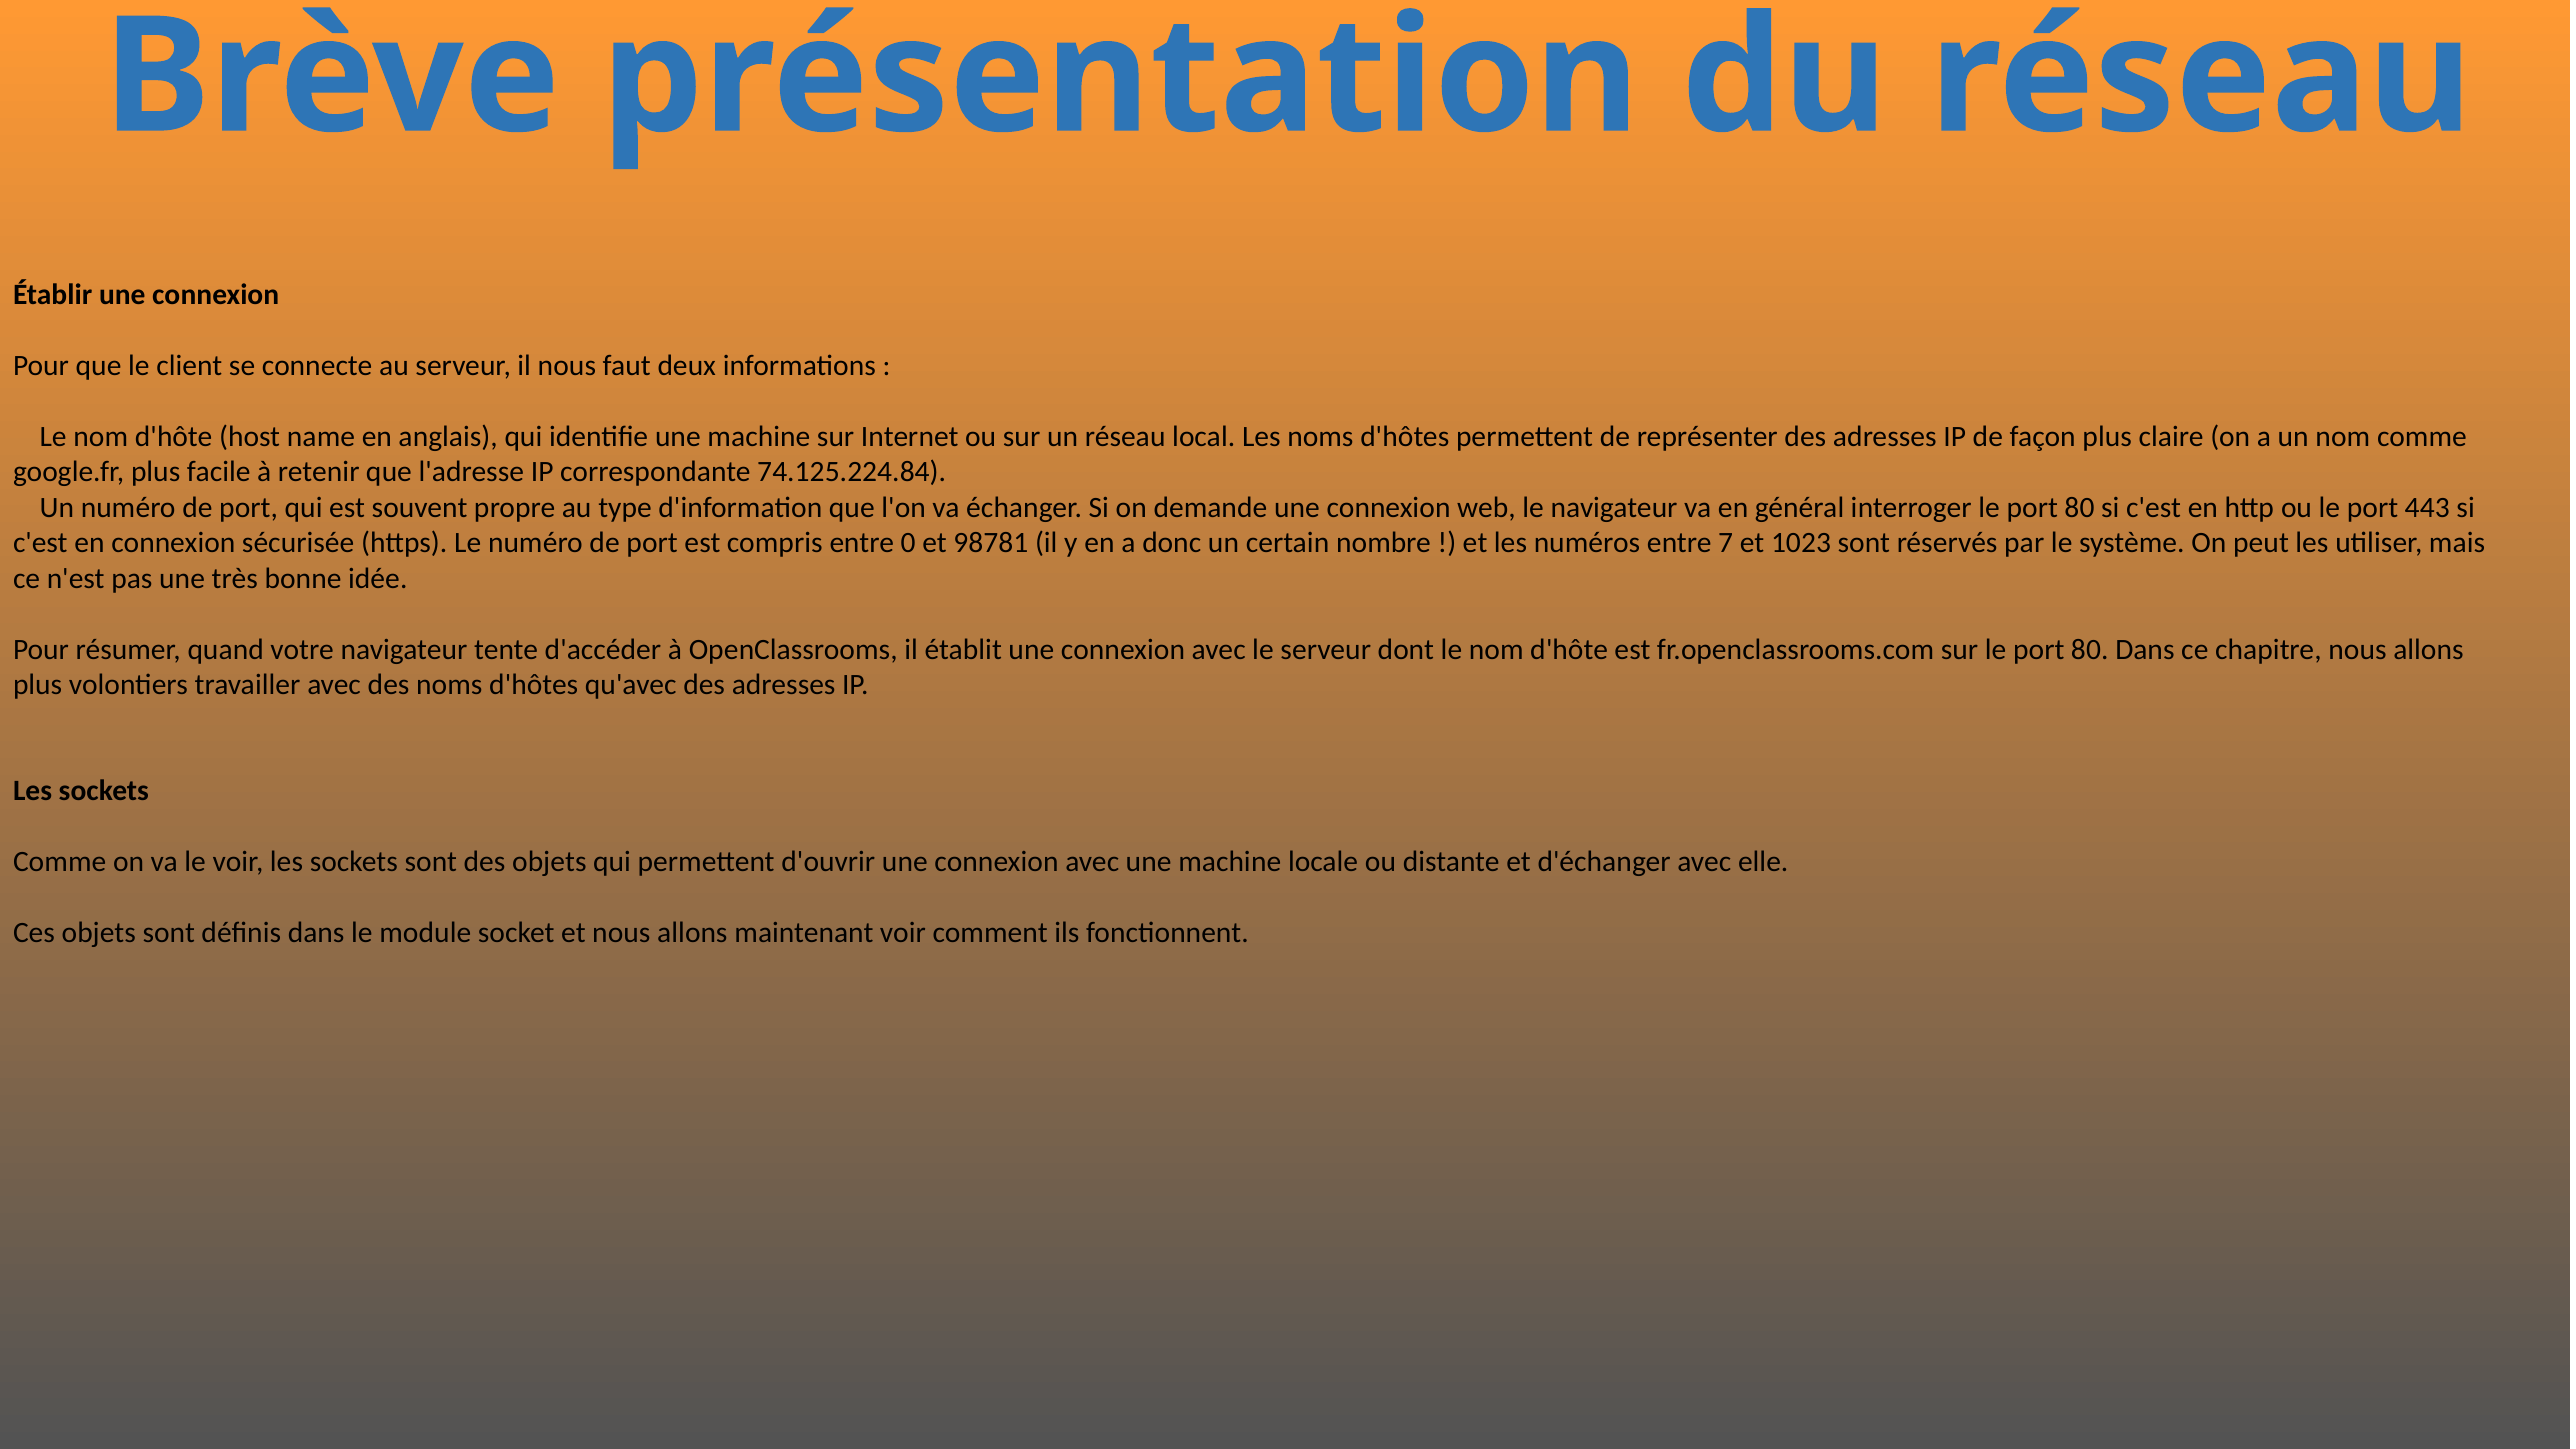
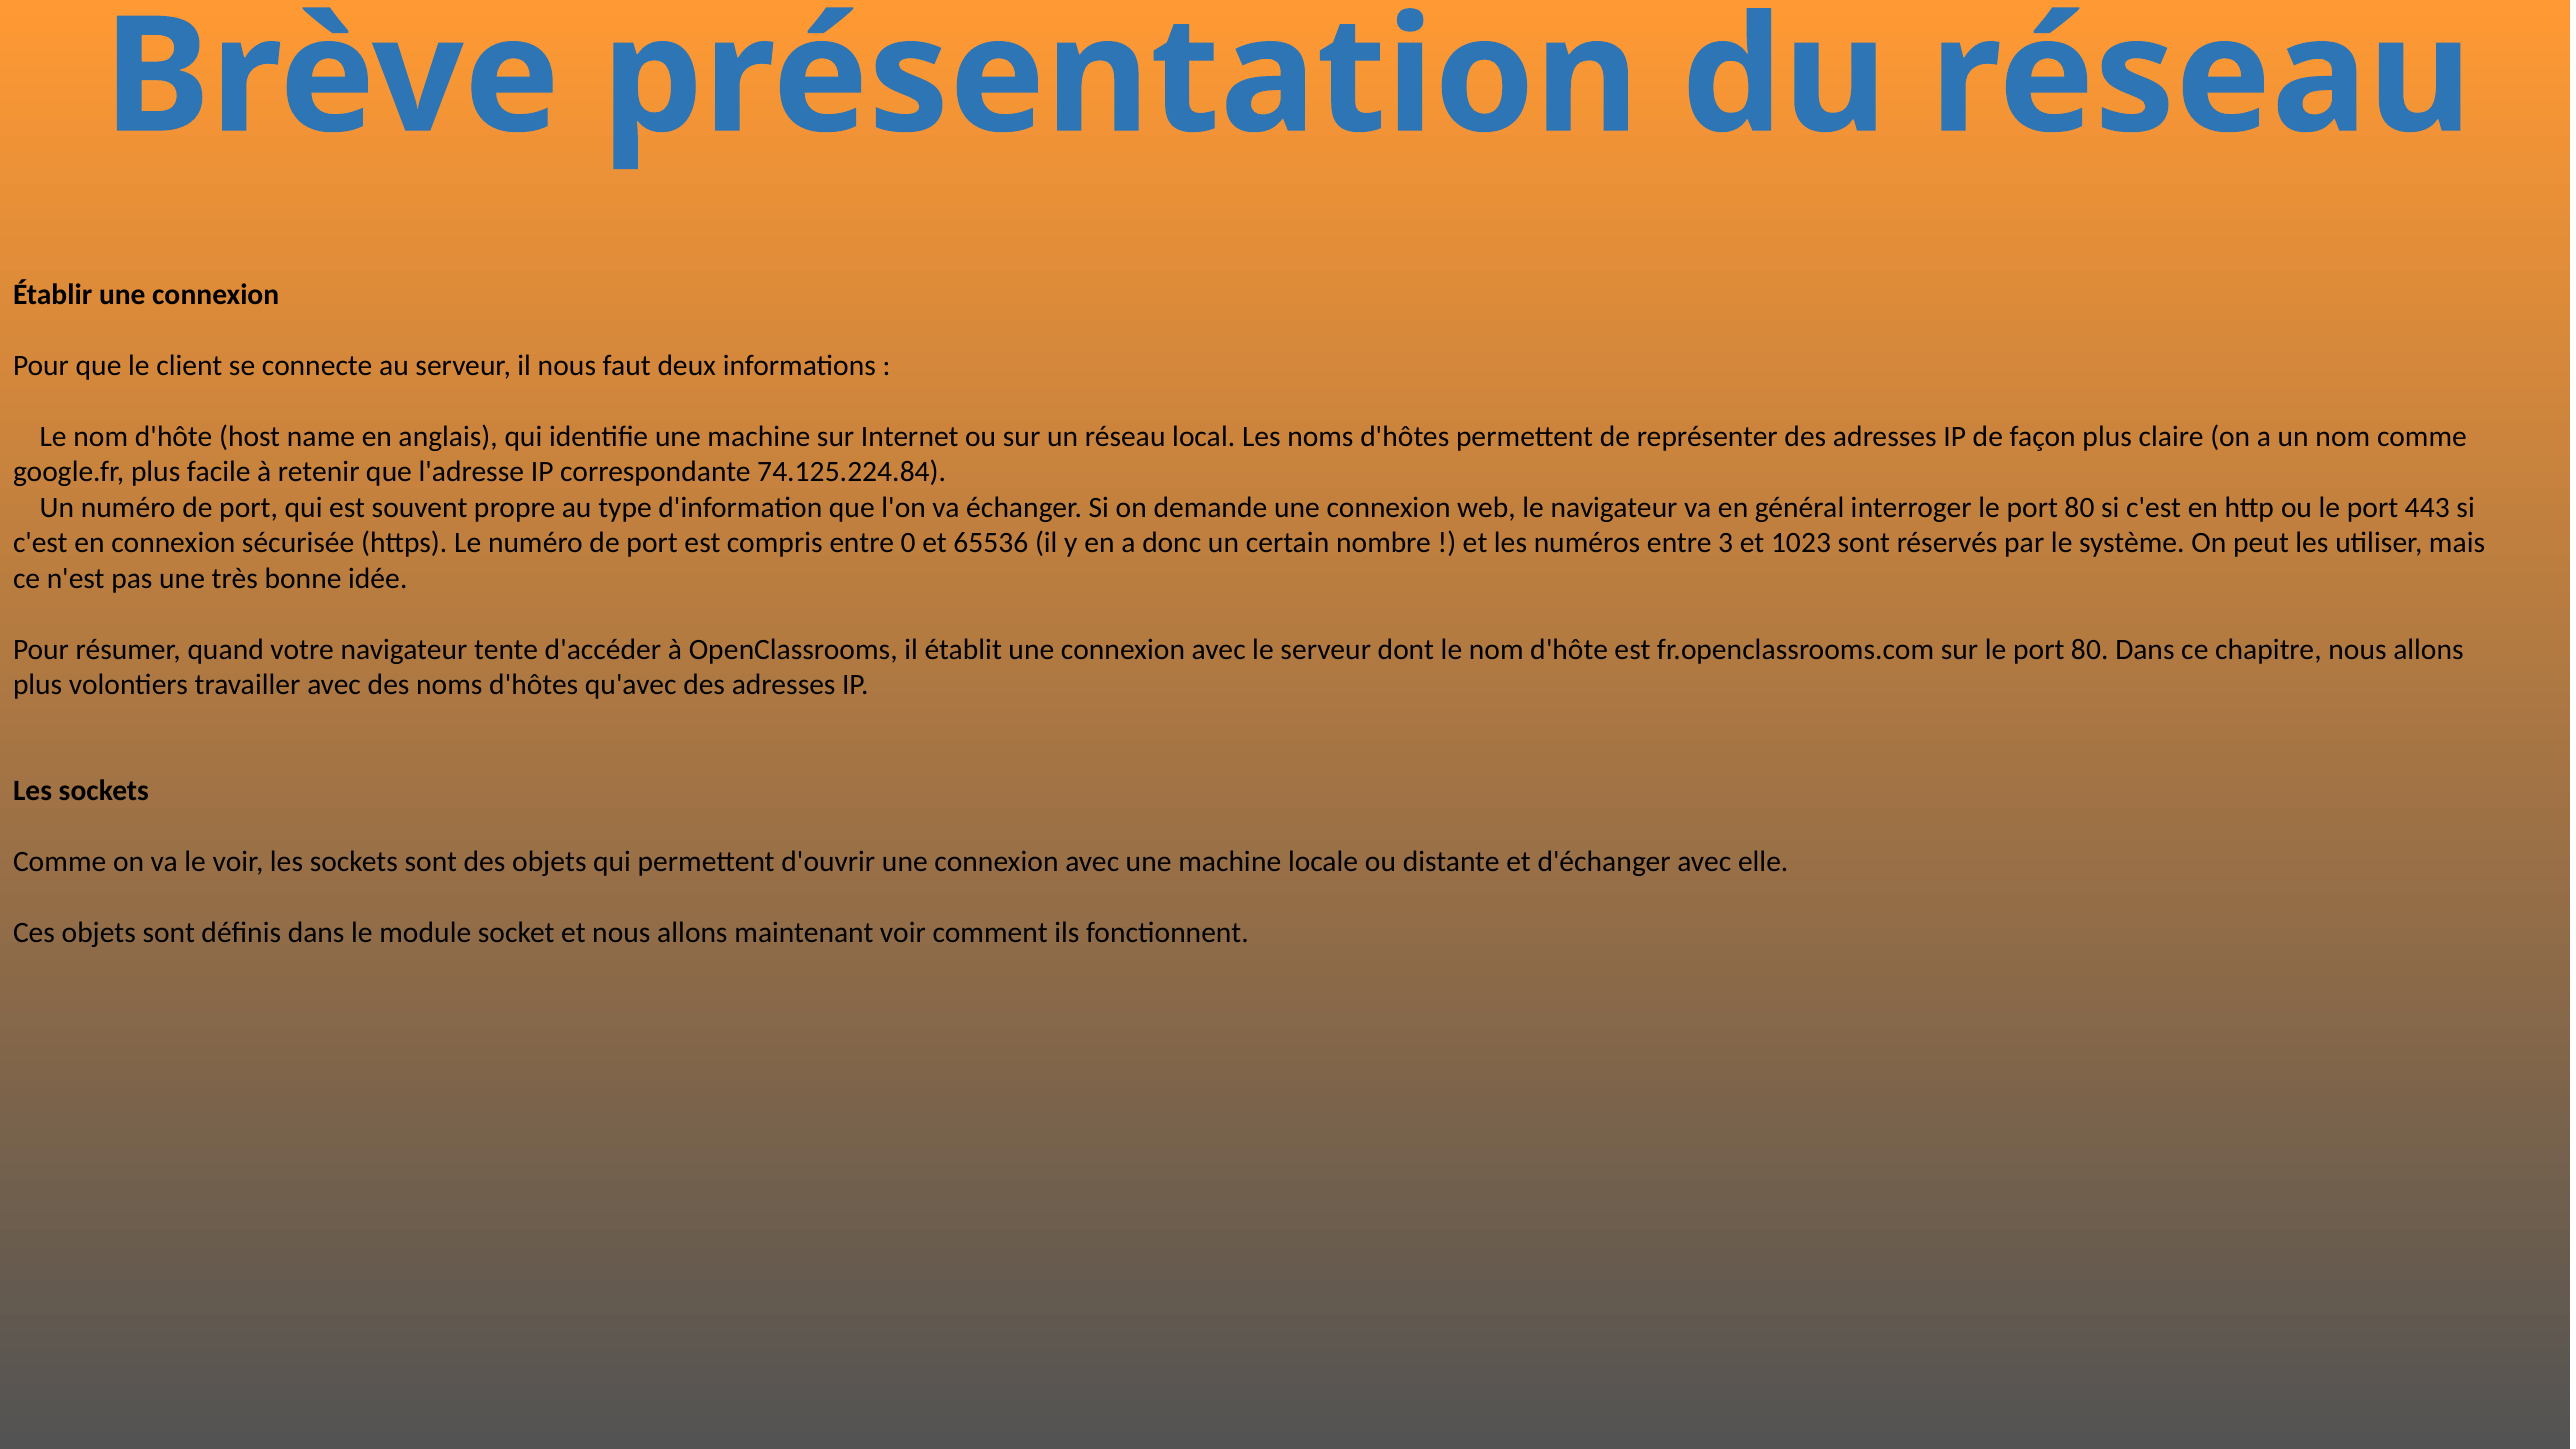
98781: 98781 -> 65536 (991, 543)
7: 7 -> 3 (1726, 543)
